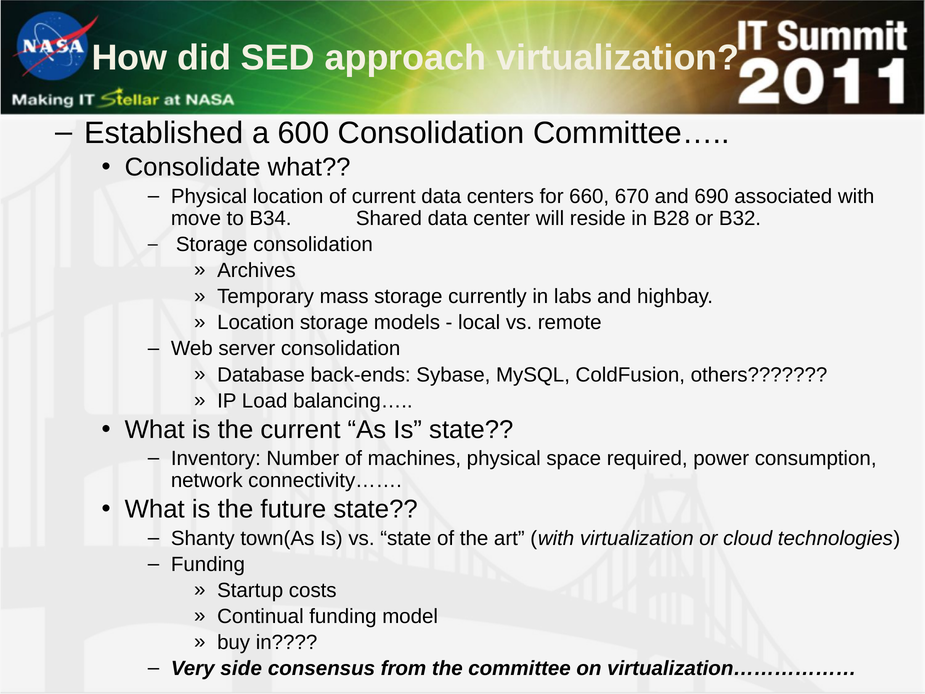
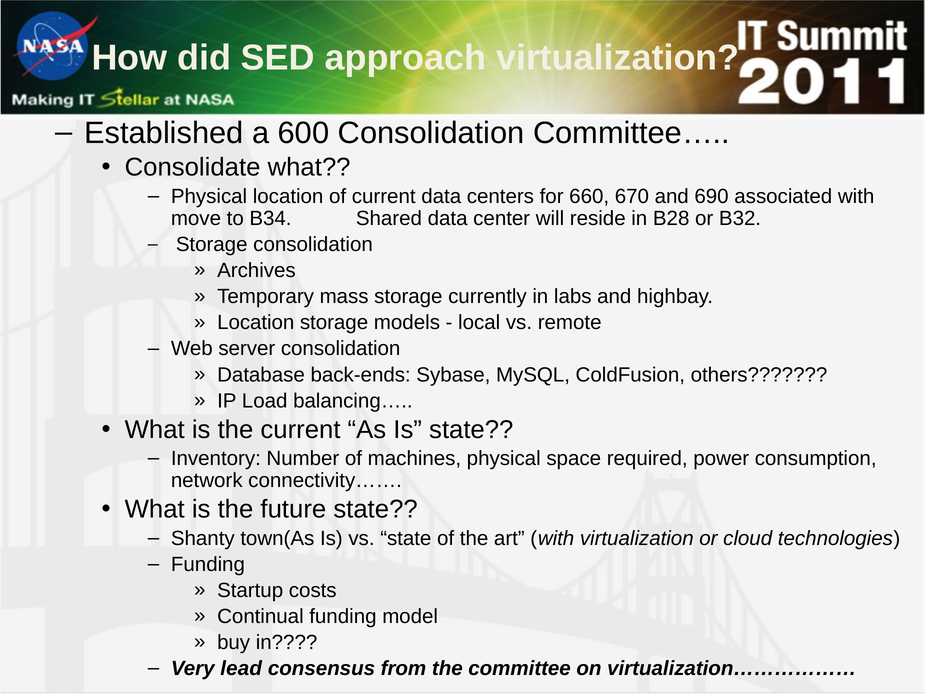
side: side -> lead (241, 668)
